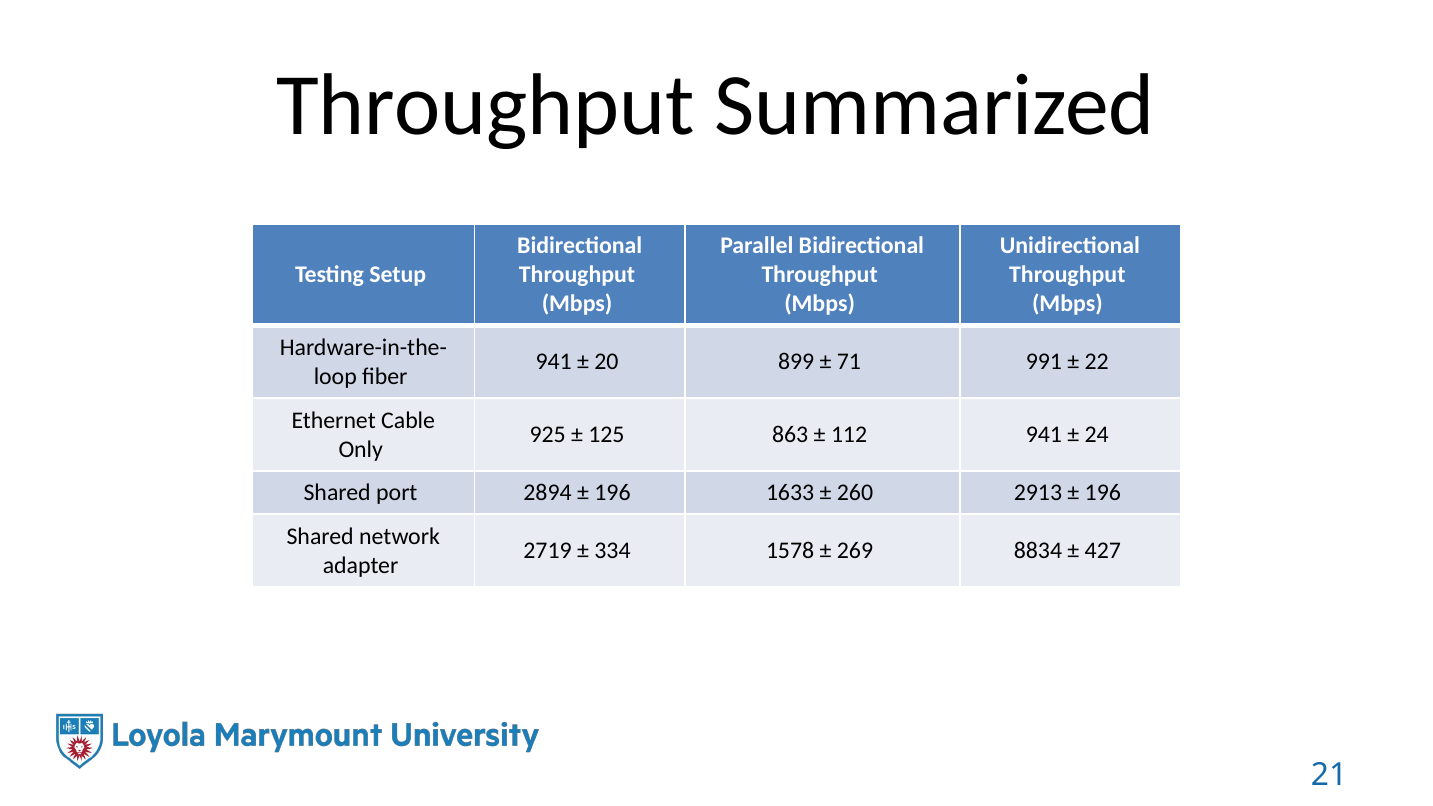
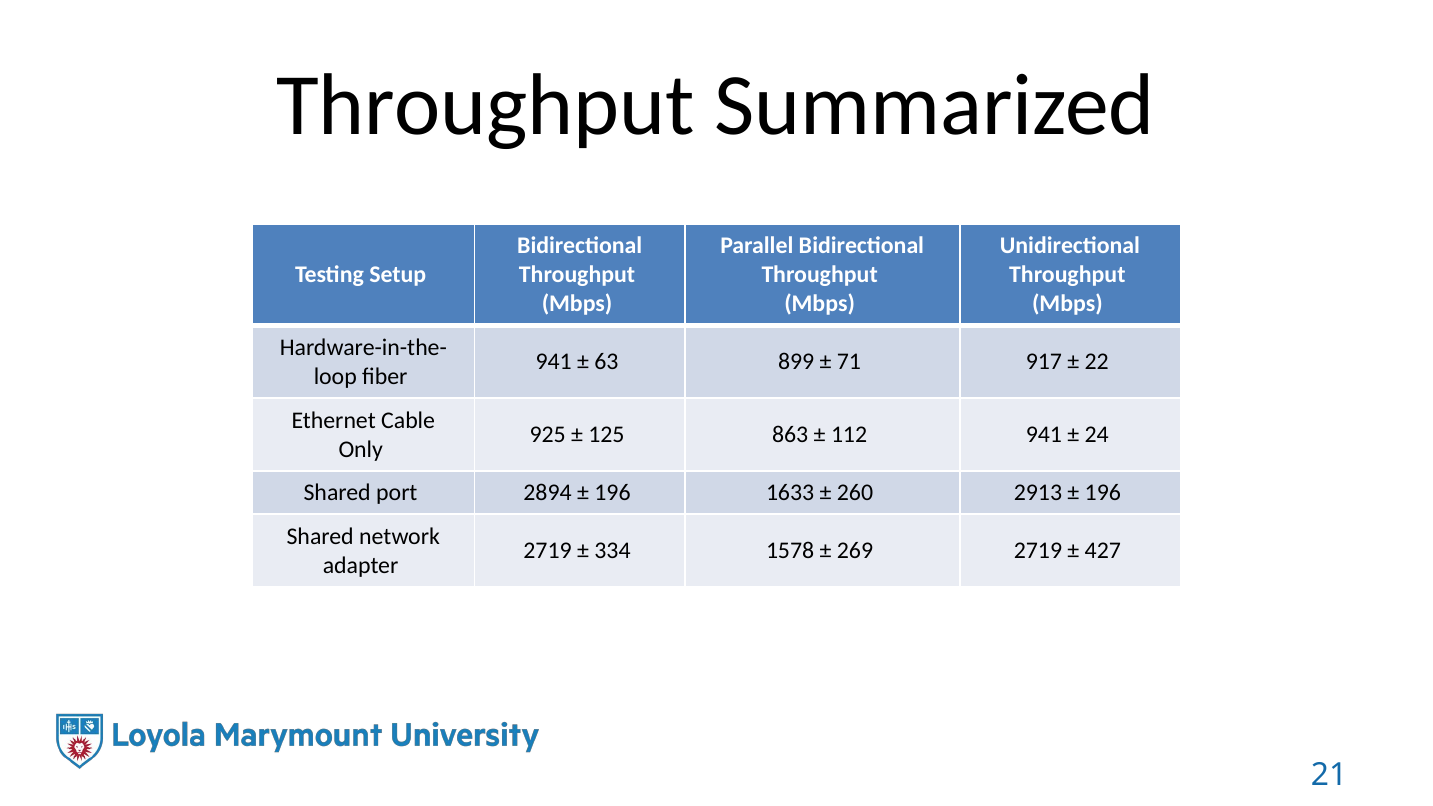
20: 20 -> 63 (606, 362)
991: 991 -> 917 (1044, 362)
269 8834: 8834 -> 2719 (1038, 551)
